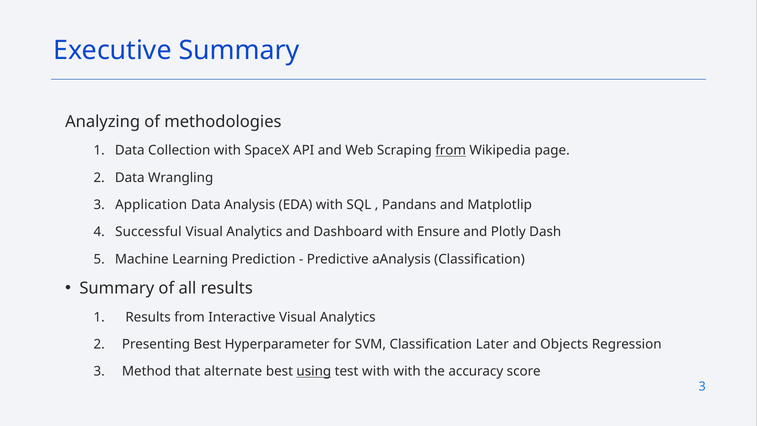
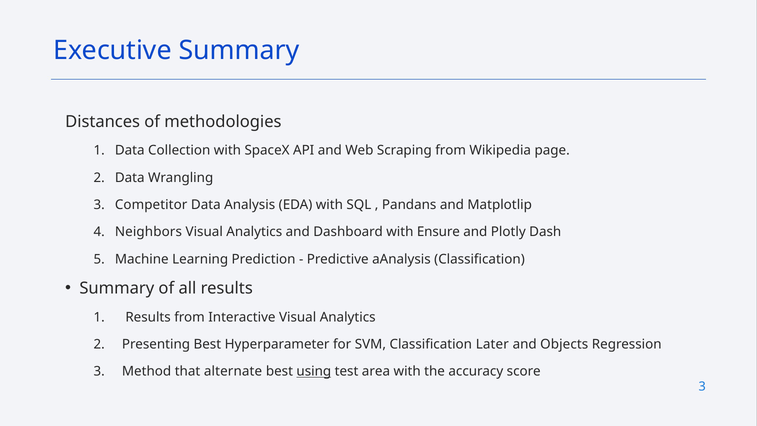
Analyzing: Analyzing -> Distances (103, 122)
from underline: present -> none (451, 150)
Application: Application -> Competitor (151, 205)
Successful: Successful -> Neighbors (148, 232)
test with: with -> area (376, 371)
